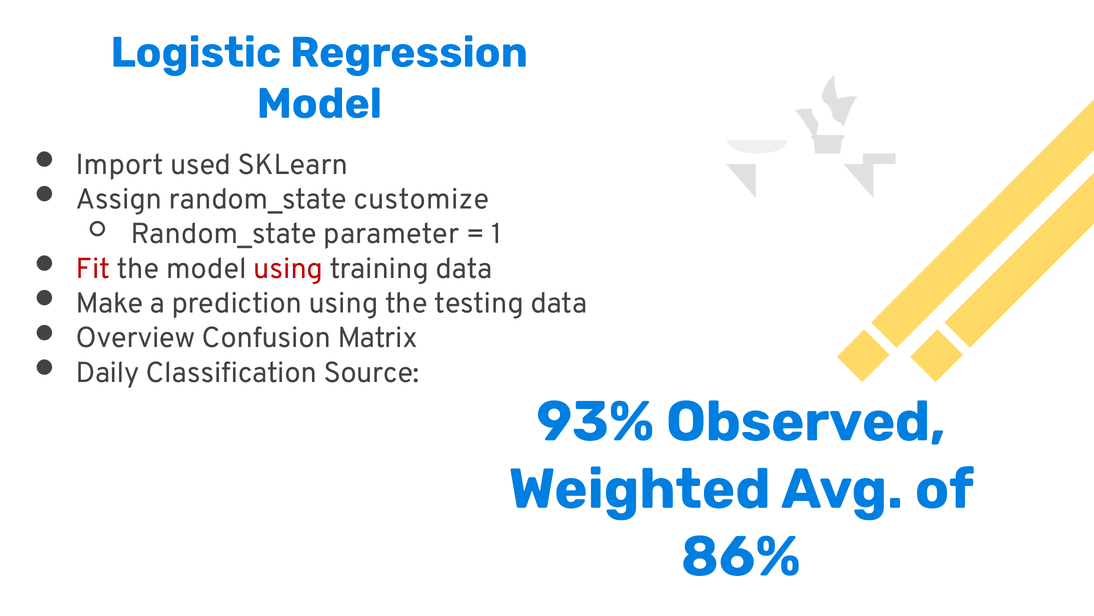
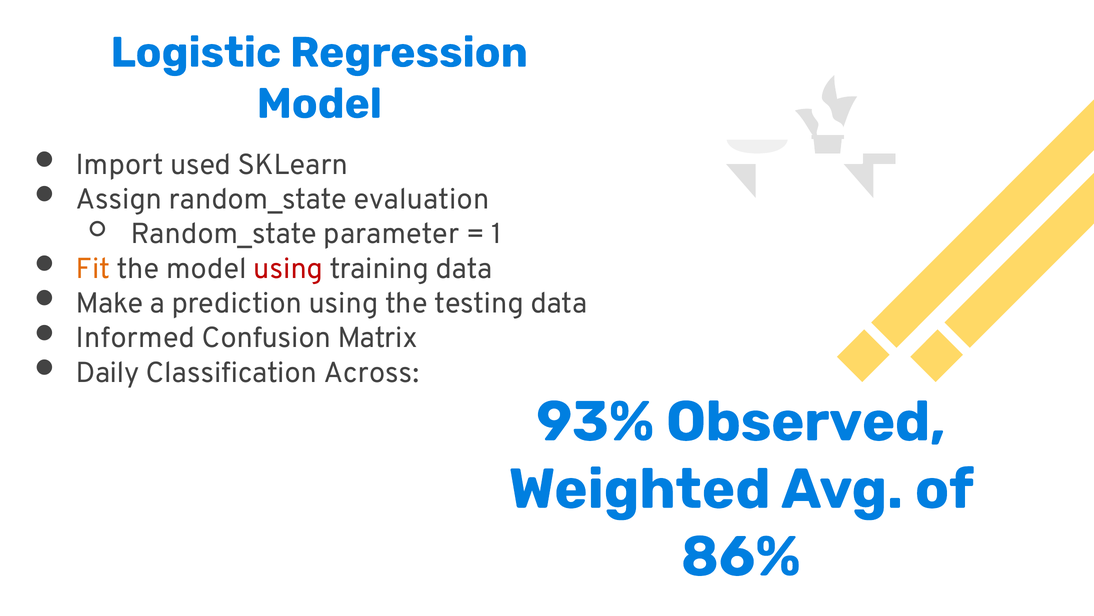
customize: customize -> evaluation (421, 199)
Fit colour: red -> orange (93, 268)
Overview: Overview -> Informed (135, 337)
Source: Source -> Across (371, 372)
